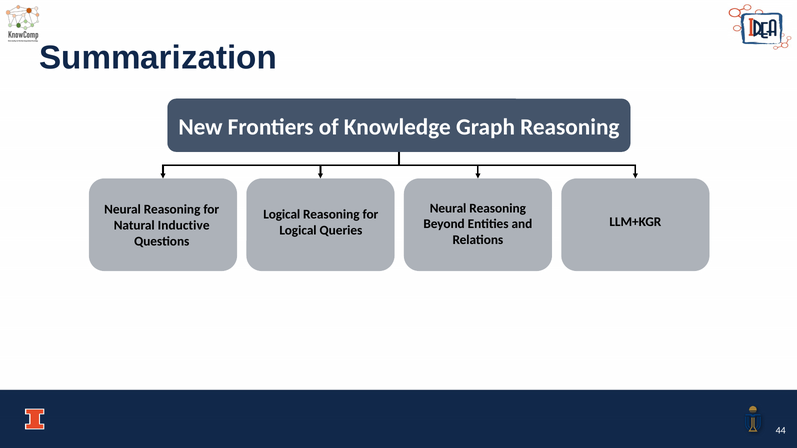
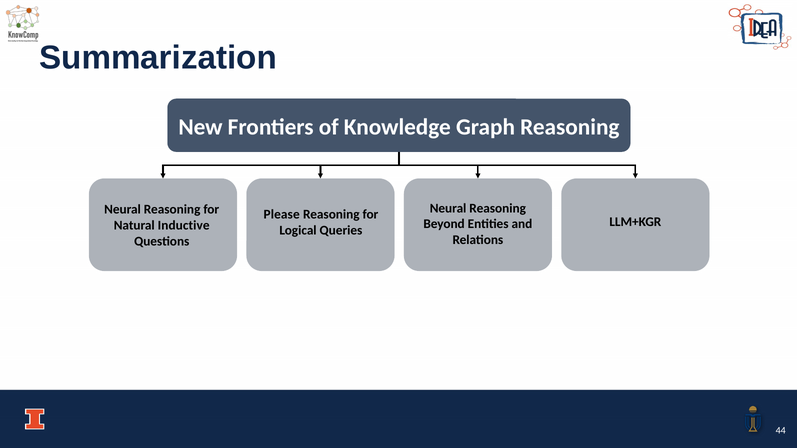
Logical: Logical -> Please (282, 214)
